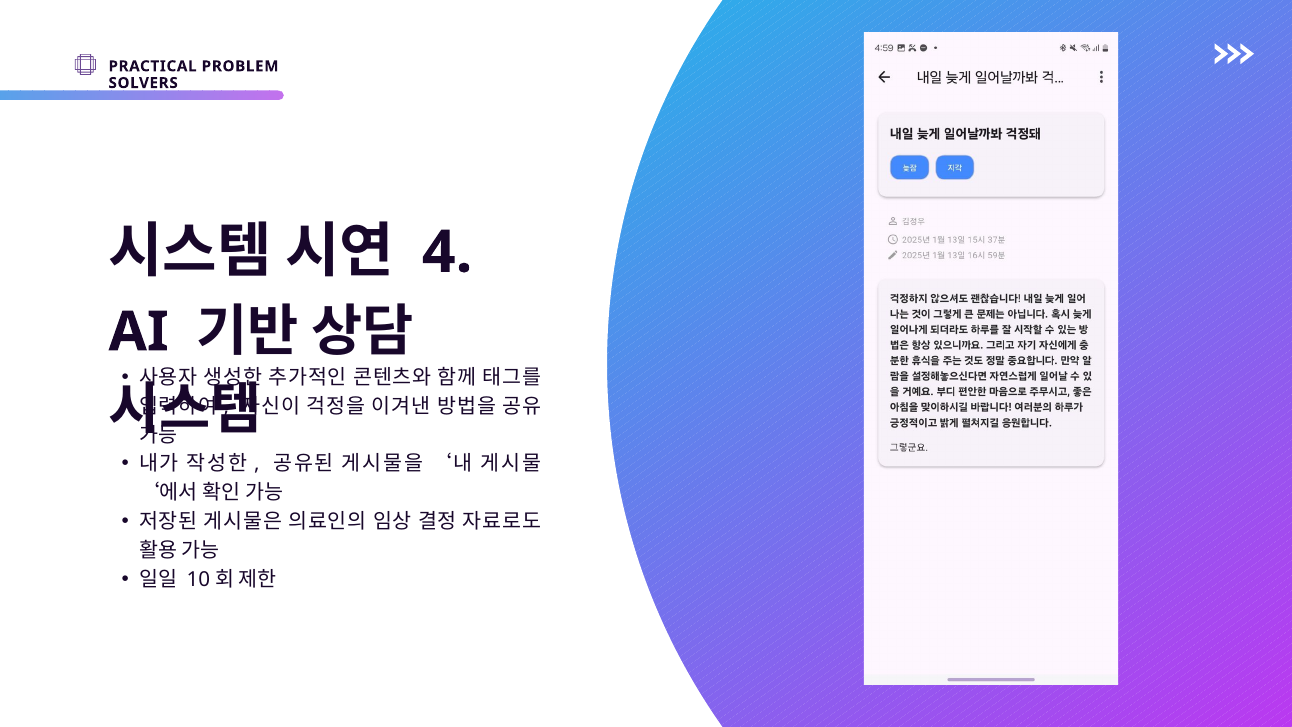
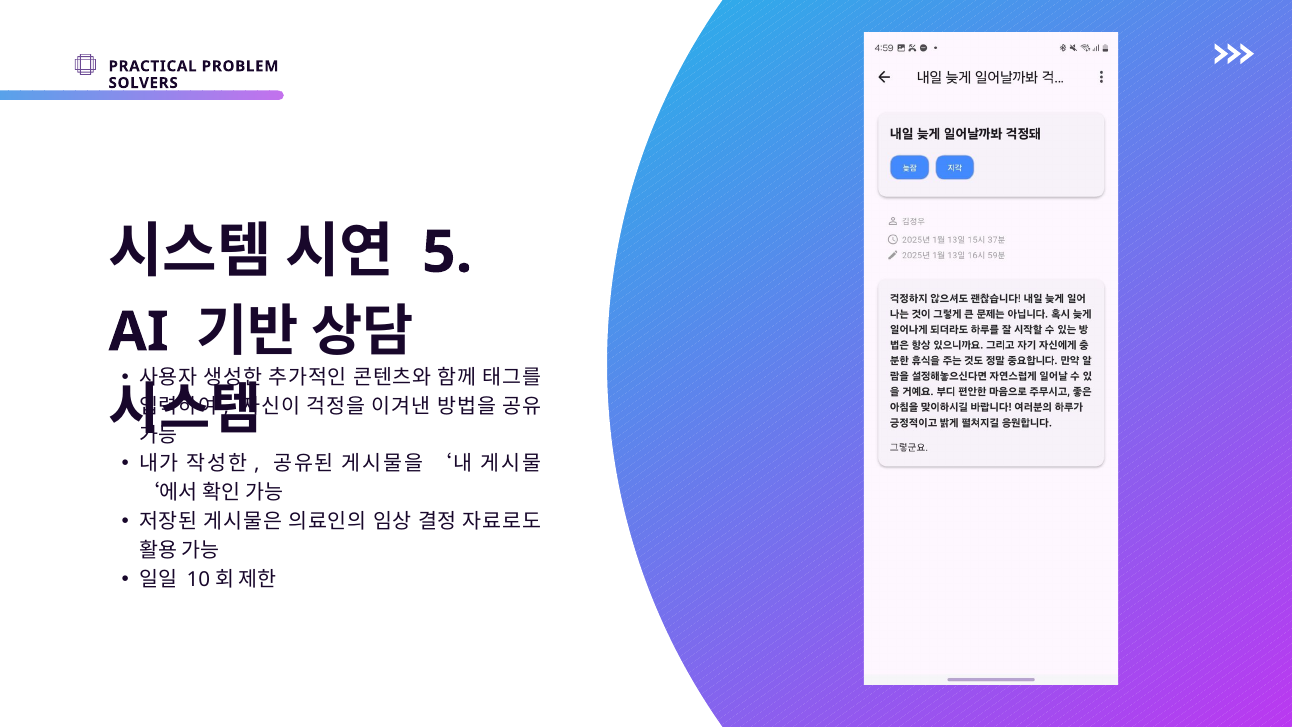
4: 4 -> 5 (447, 252)
